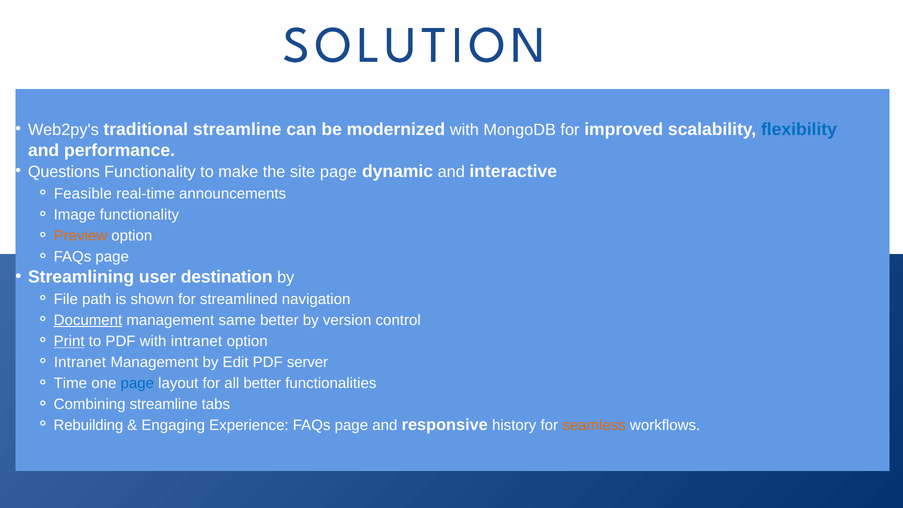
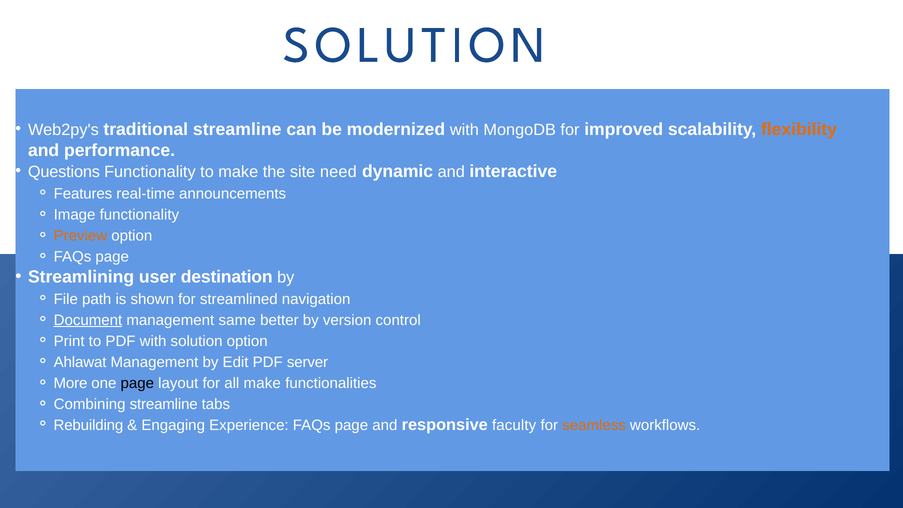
flexibility colour: blue -> orange (799, 129)
site page: page -> need (338, 172)
Feasible: Feasible -> Features (83, 194)
Print underline: present -> none (69, 341)
with intranet: intranet -> solution (197, 341)
Intranet: Intranet -> Ahlawat (80, 362)
Time: Time -> More (70, 383)
page colour: blue -> black (137, 383)
all better: better -> make (262, 383)
history: history -> faculty (514, 425)
